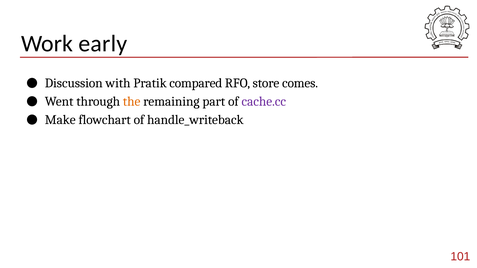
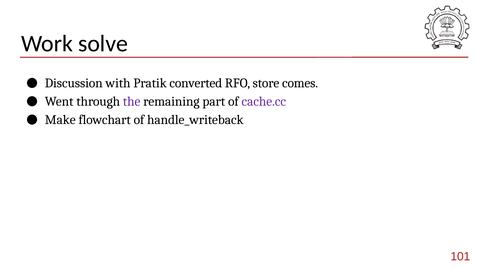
early: early -> solve (103, 44)
compared: compared -> converted (196, 83)
the colour: orange -> purple (132, 102)
